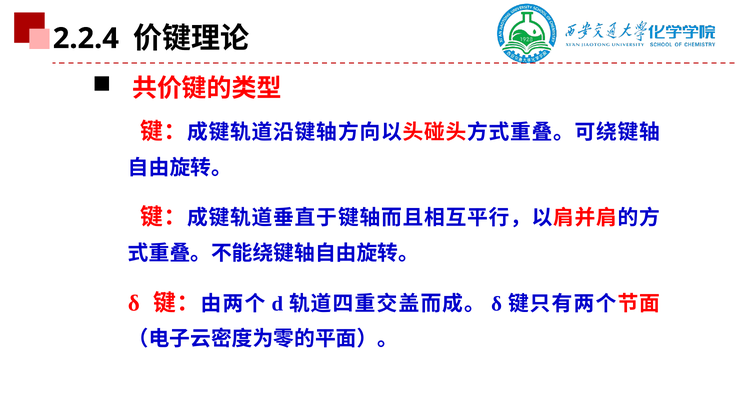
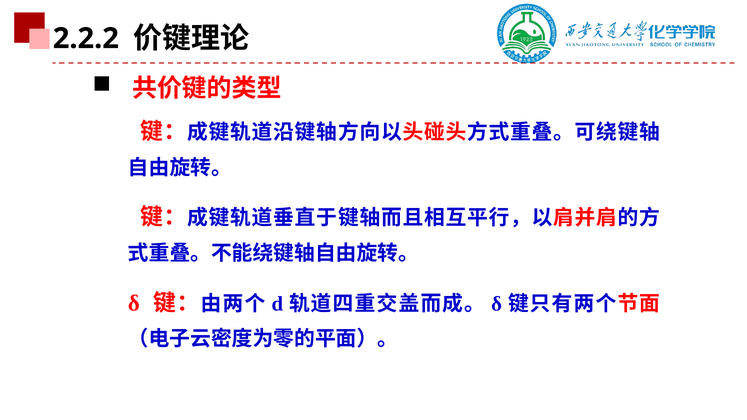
2.2.4: 2.2.4 -> 2.2.2 (86, 38)
